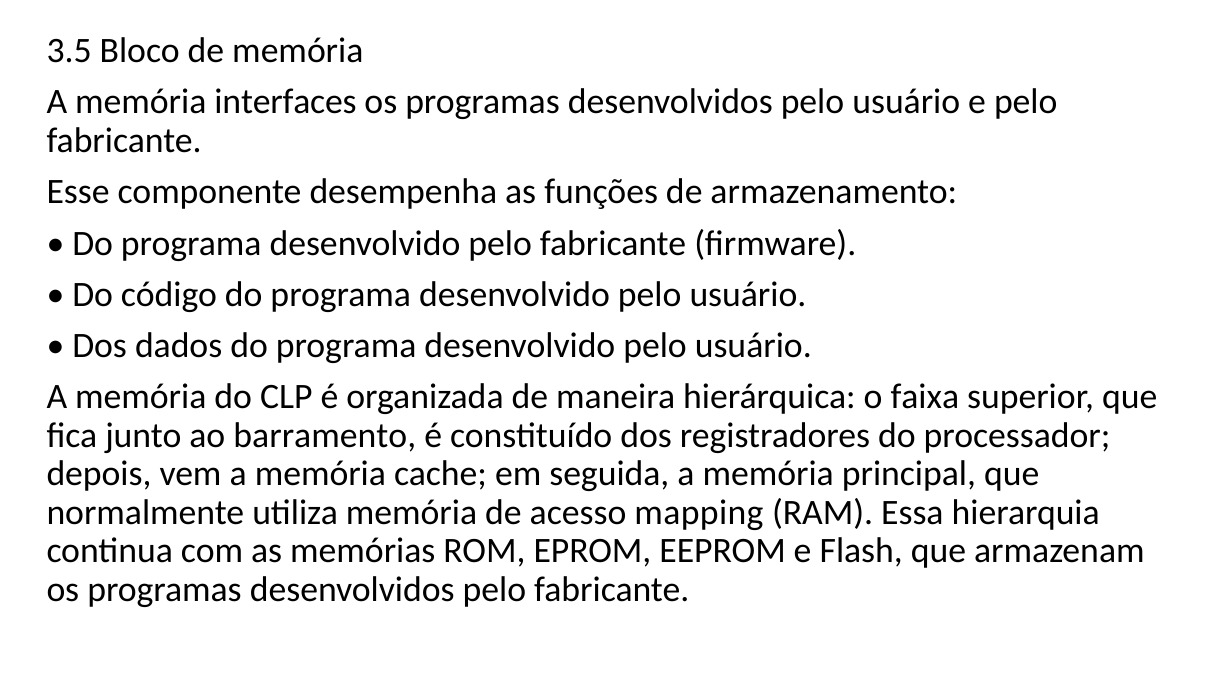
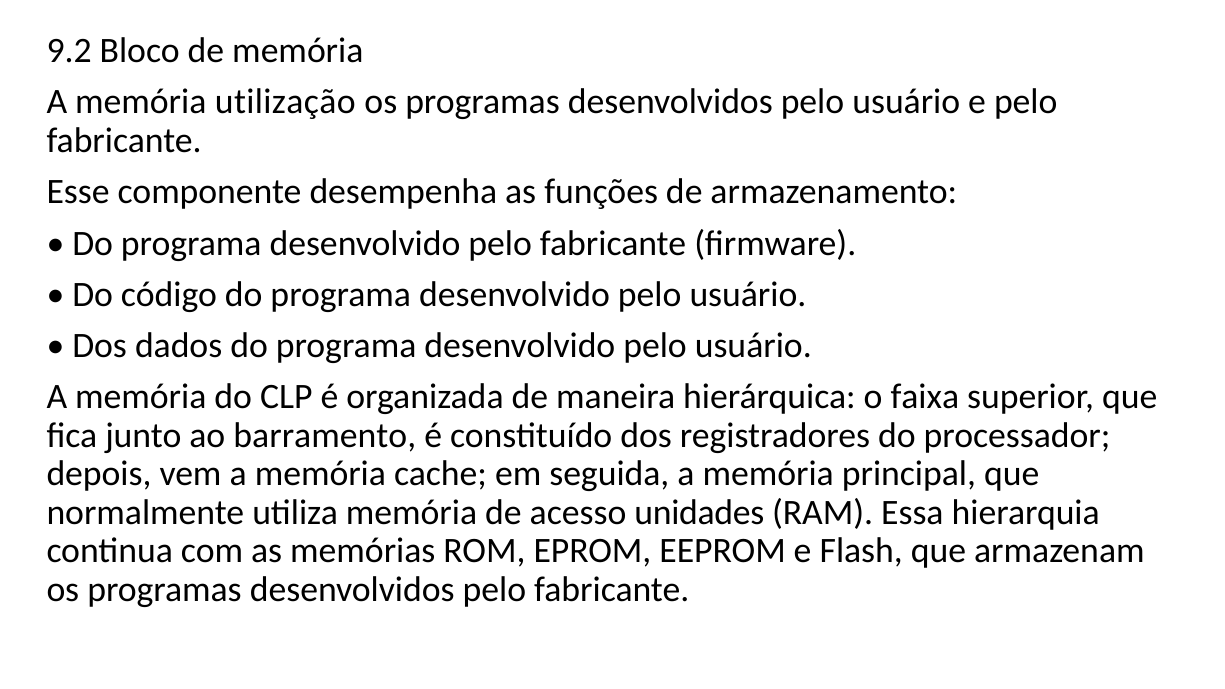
3.5: 3.5 -> 9.2 (69, 51)
interfaces: interfaces -> utilização (285, 102)
mapping: mapping -> unidades (699, 513)
